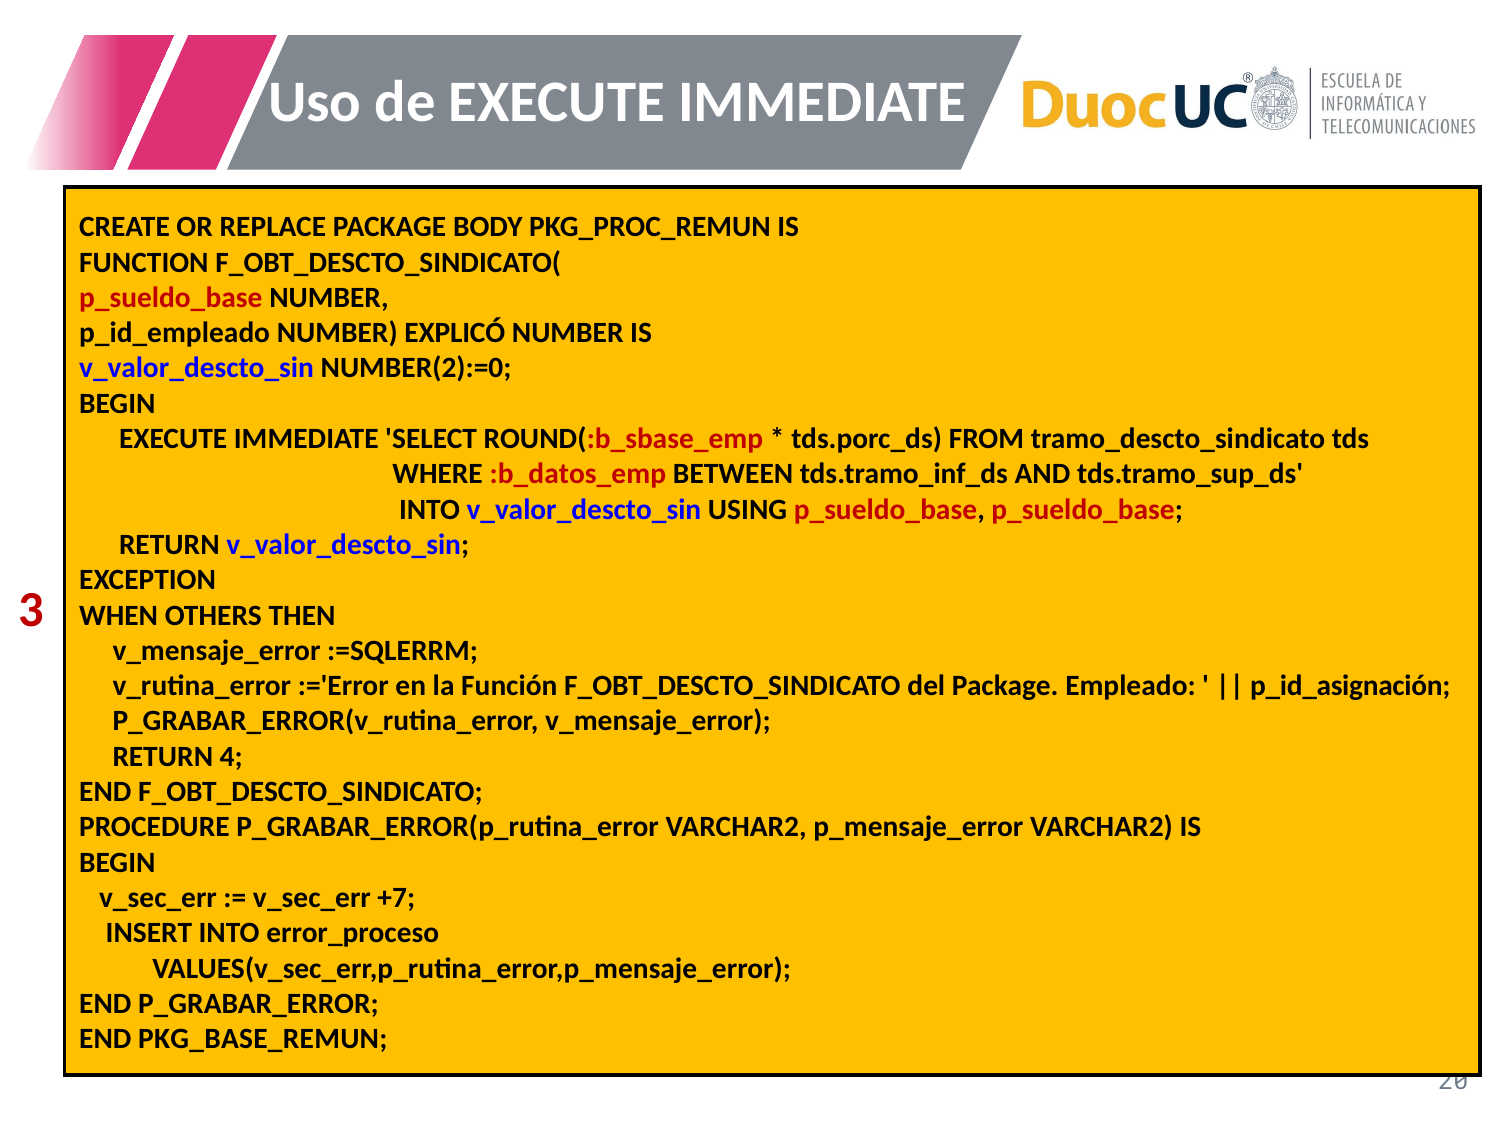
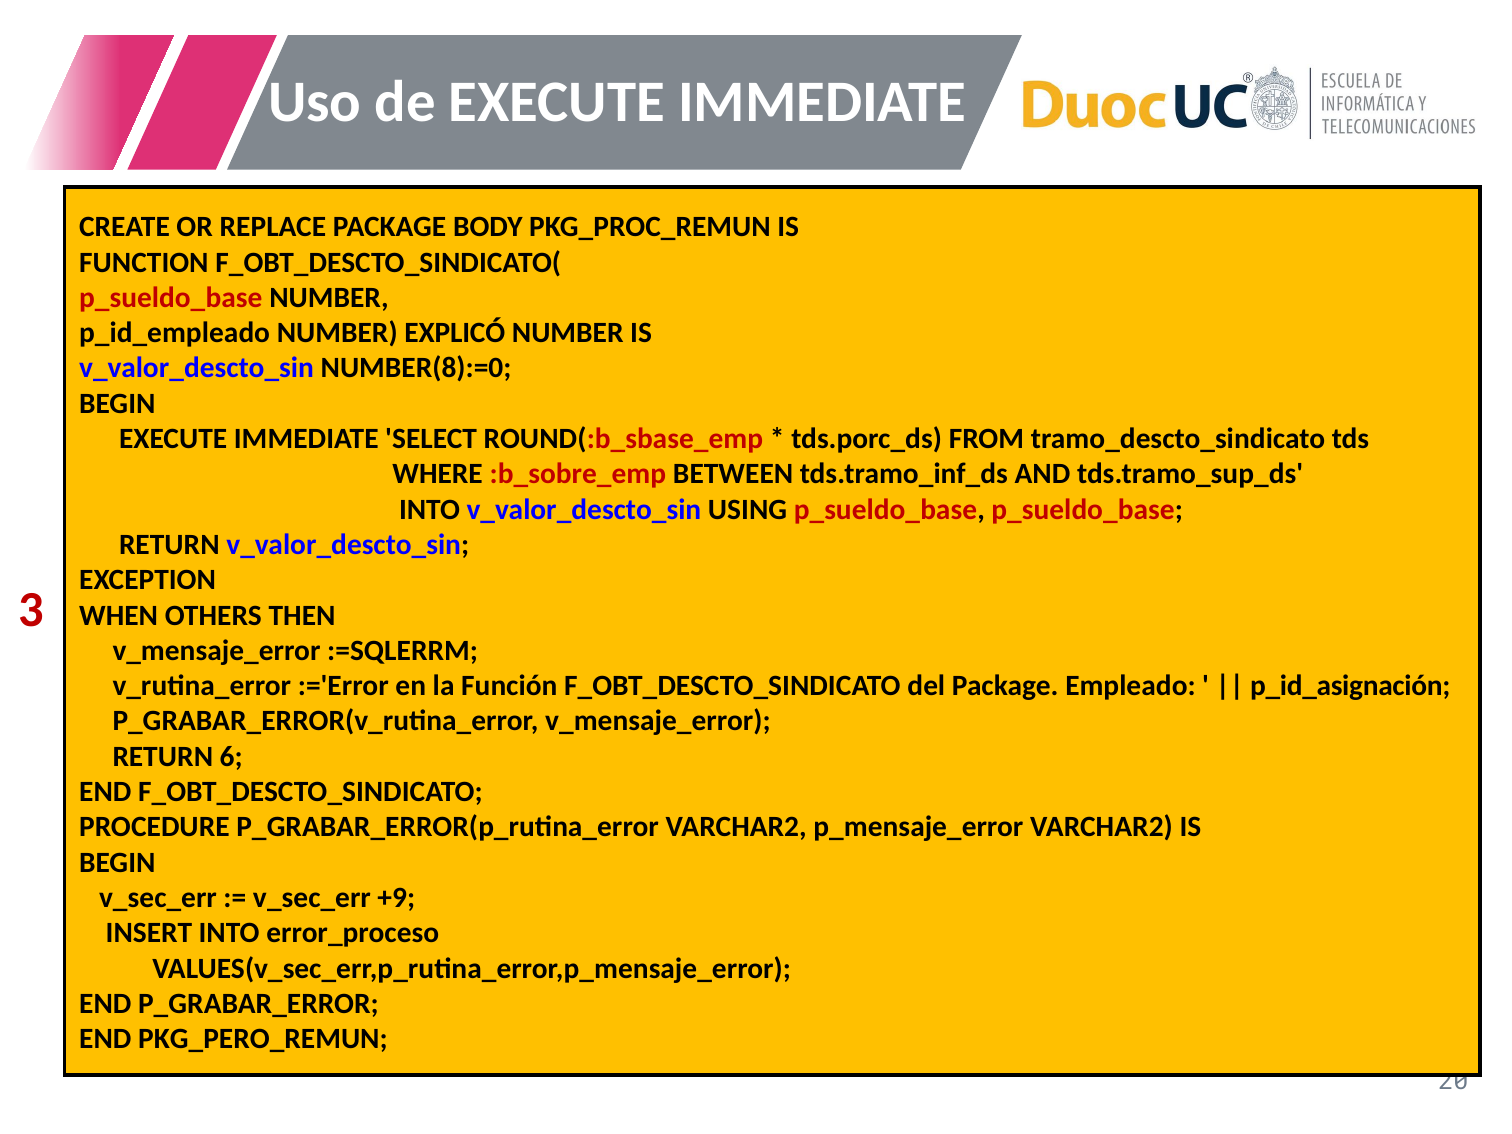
NUMBER(2):=0: NUMBER(2):=0 -> NUMBER(8):=0 (416, 368)
:b_datos_emp: :b_datos_emp -> :b_sobre_emp (578, 474)
4: 4 -> 6 (231, 757)
+7: +7 -> +9 (396, 898)
PKG_BASE_REMUN: PKG_BASE_REMUN -> PKG_PERO_REMUN (263, 1039)
